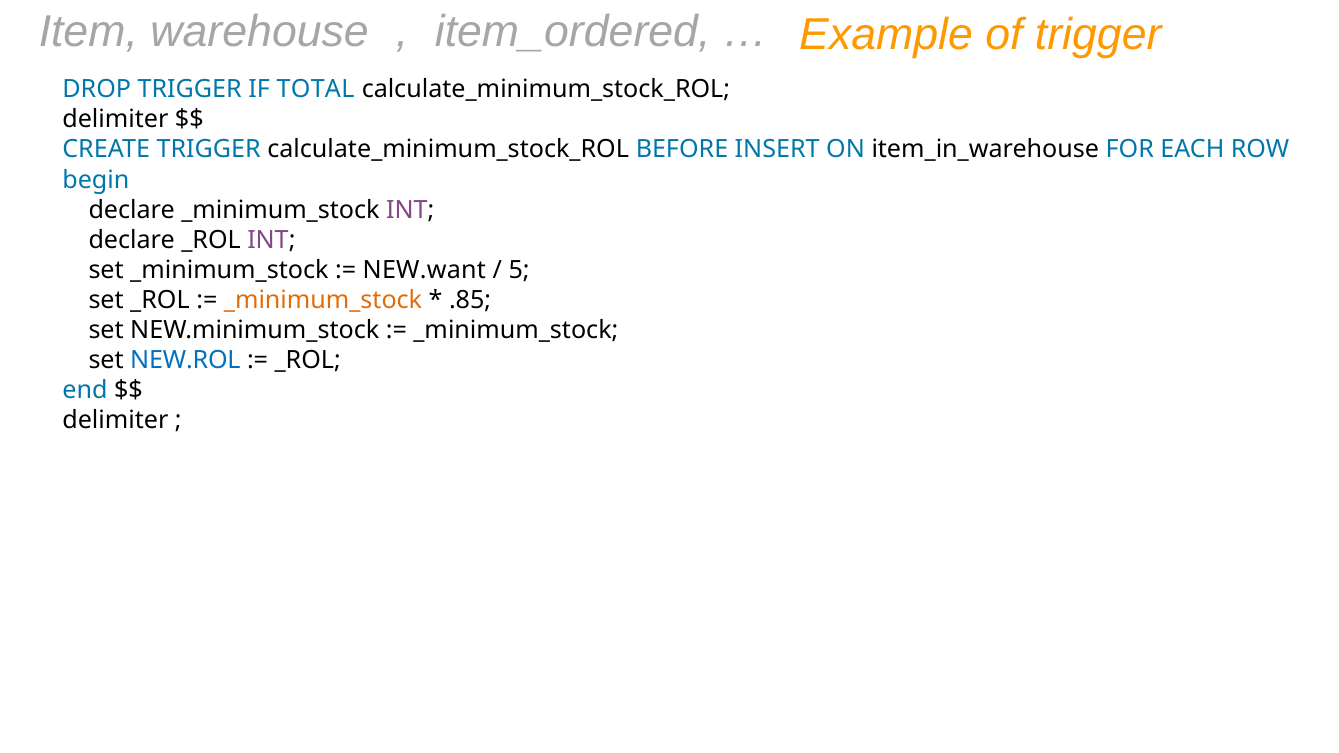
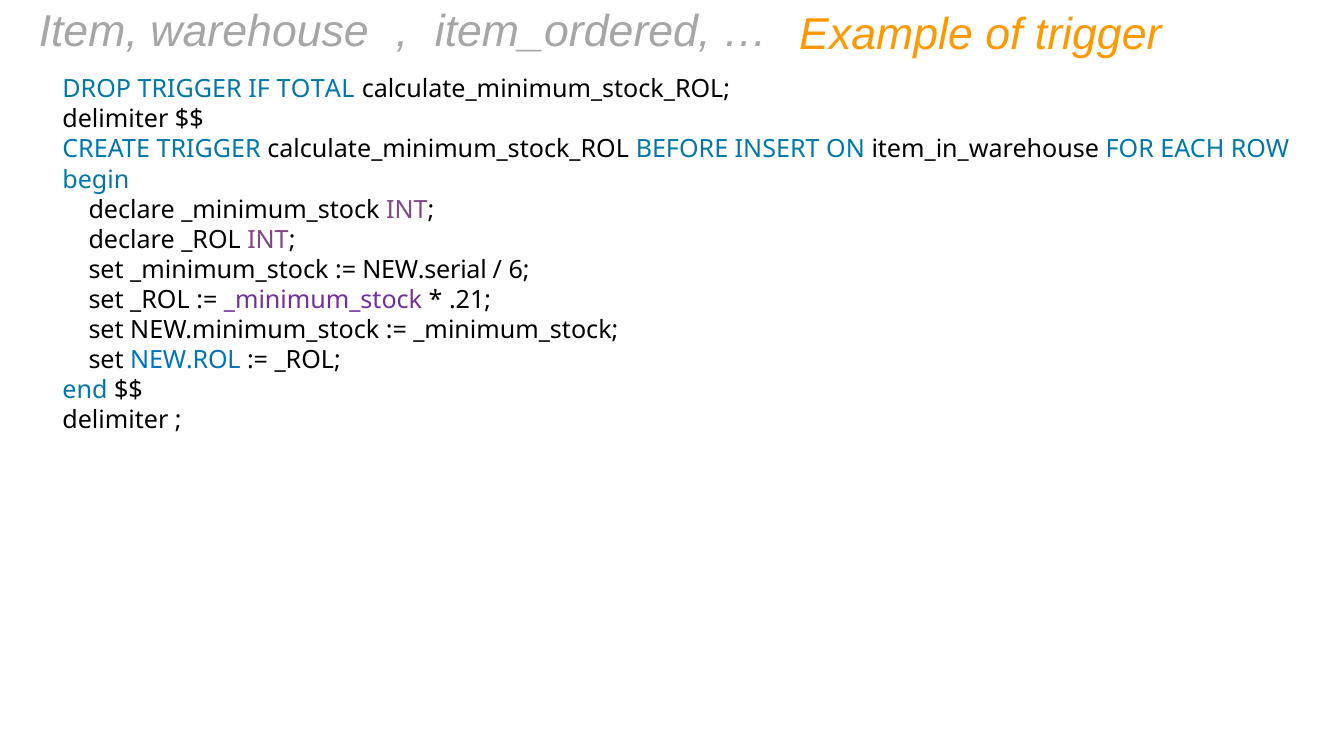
NEW.want: NEW.want -> NEW.serial (425, 270)
5: 5 -> 6 (519, 270)
_minimum_stock colour: orange -> purple (323, 300)
.85: .85 -> .21 (470, 300)
